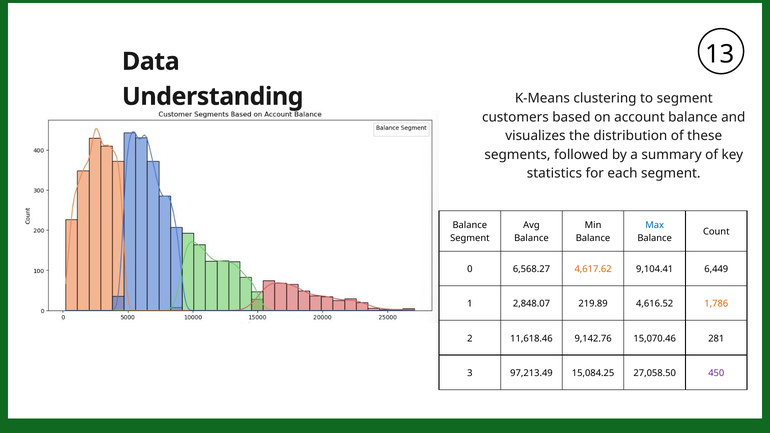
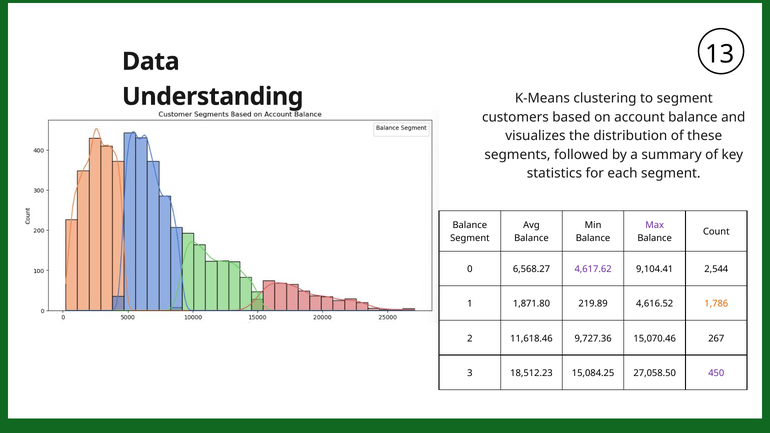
Max colour: blue -> purple (655, 225)
4,617.62 colour: orange -> purple (593, 269)
6,449: 6,449 -> 2,544 (716, 269)
2,848.07: 2,848.07 -> 1,871.80 (531, 304)
9,142.76: 9,142.76 -> 9,727.36 (593, 339)
281: 281 -> 267 (716, 339)
97,213.49: 97,213.49 -> 18,512.23 (531, 373)
